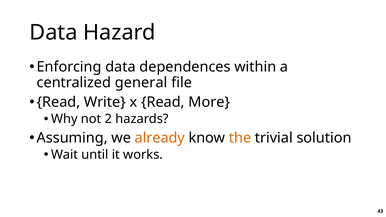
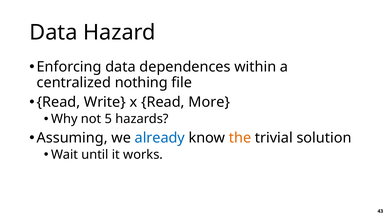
general: general -> nothing (141, 83)
2: 2 -> 5 (108, 119)
already colour: orange -> blue (160, 138)
